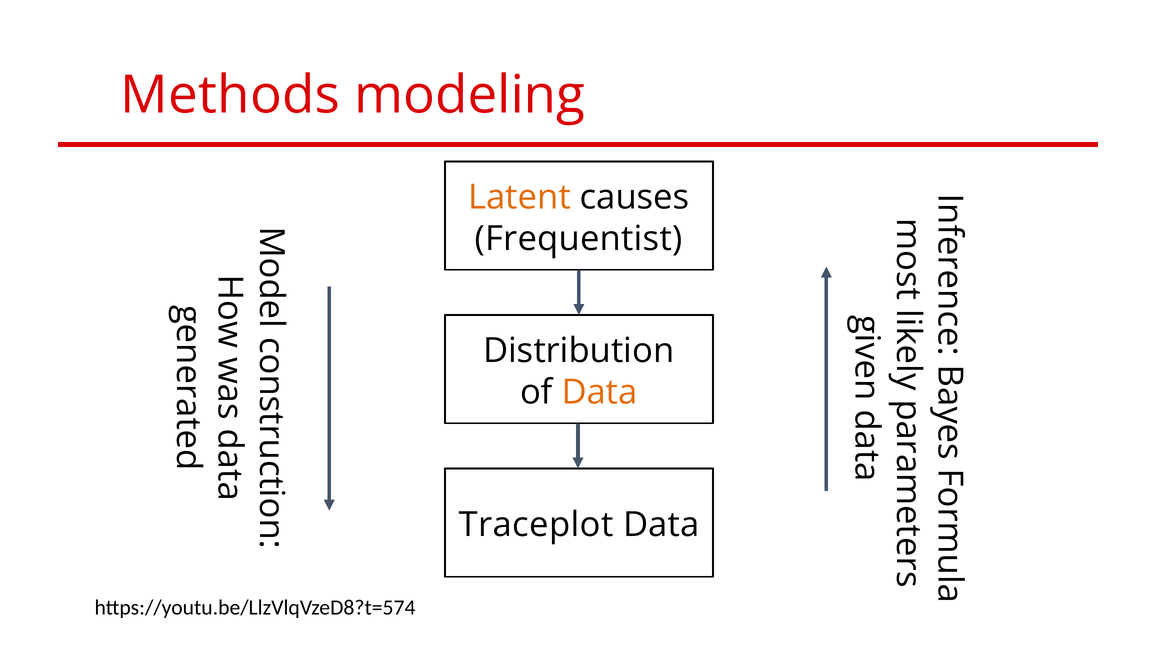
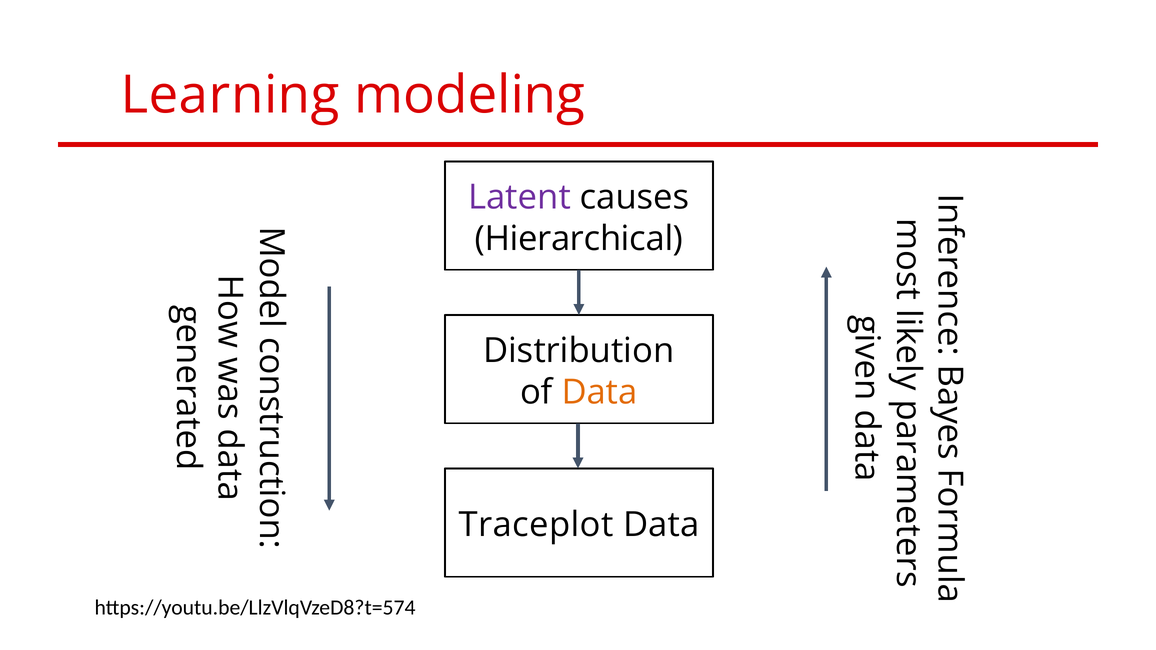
Methods: Methods -> Learning (230, 95)
Latent colour: orange -> purple (520, 197)
Frequentist: Frequentist -> Hierarchical (579, 239)
